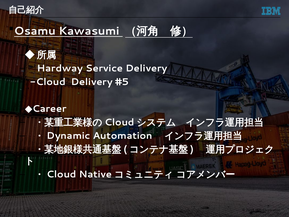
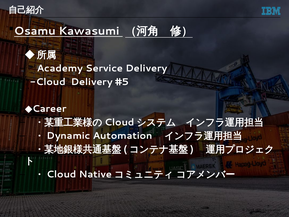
Hardway: Hardway -> Academy (60, 68)
